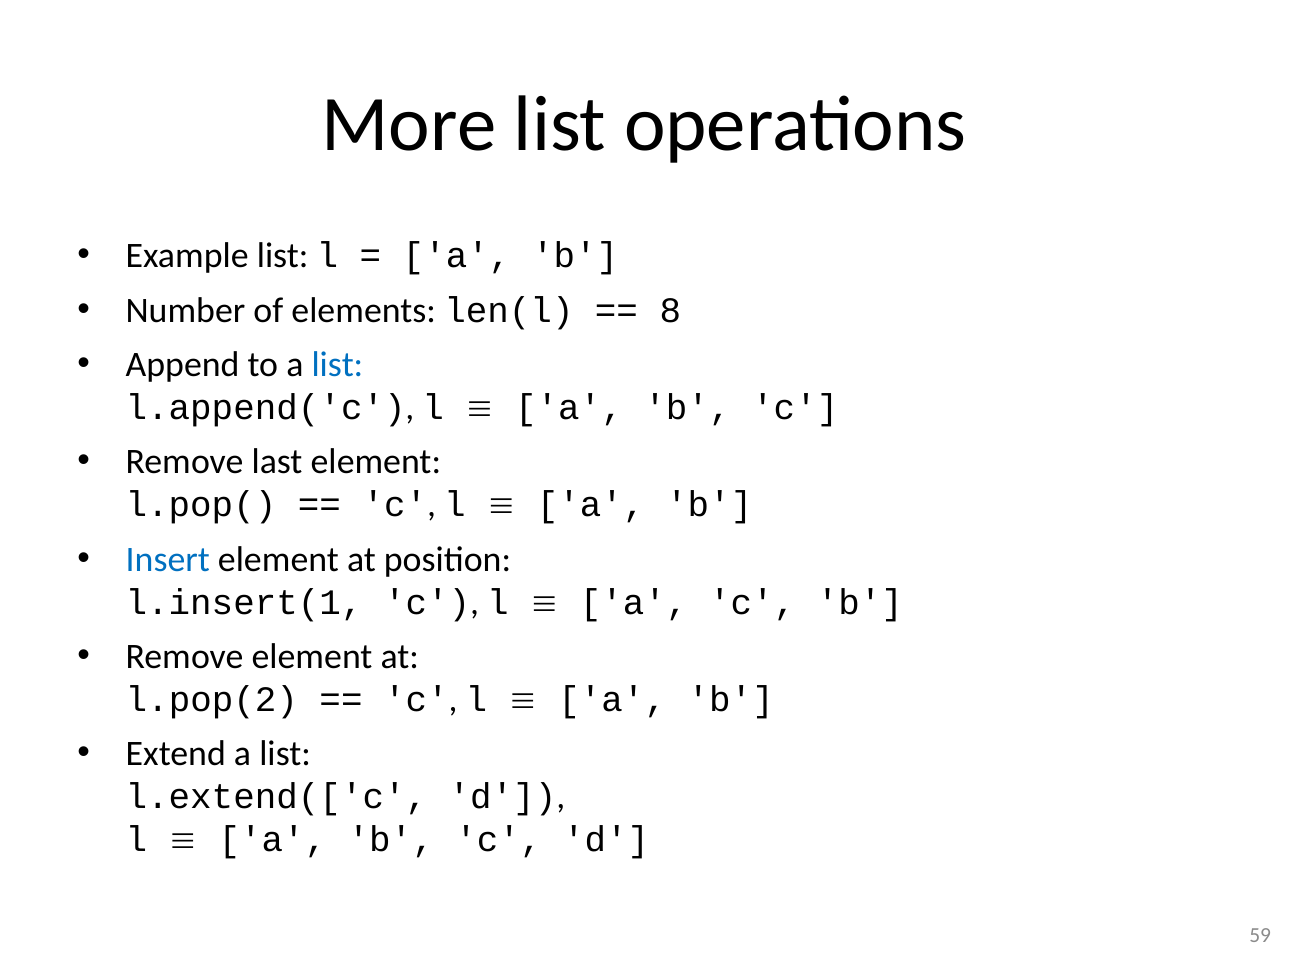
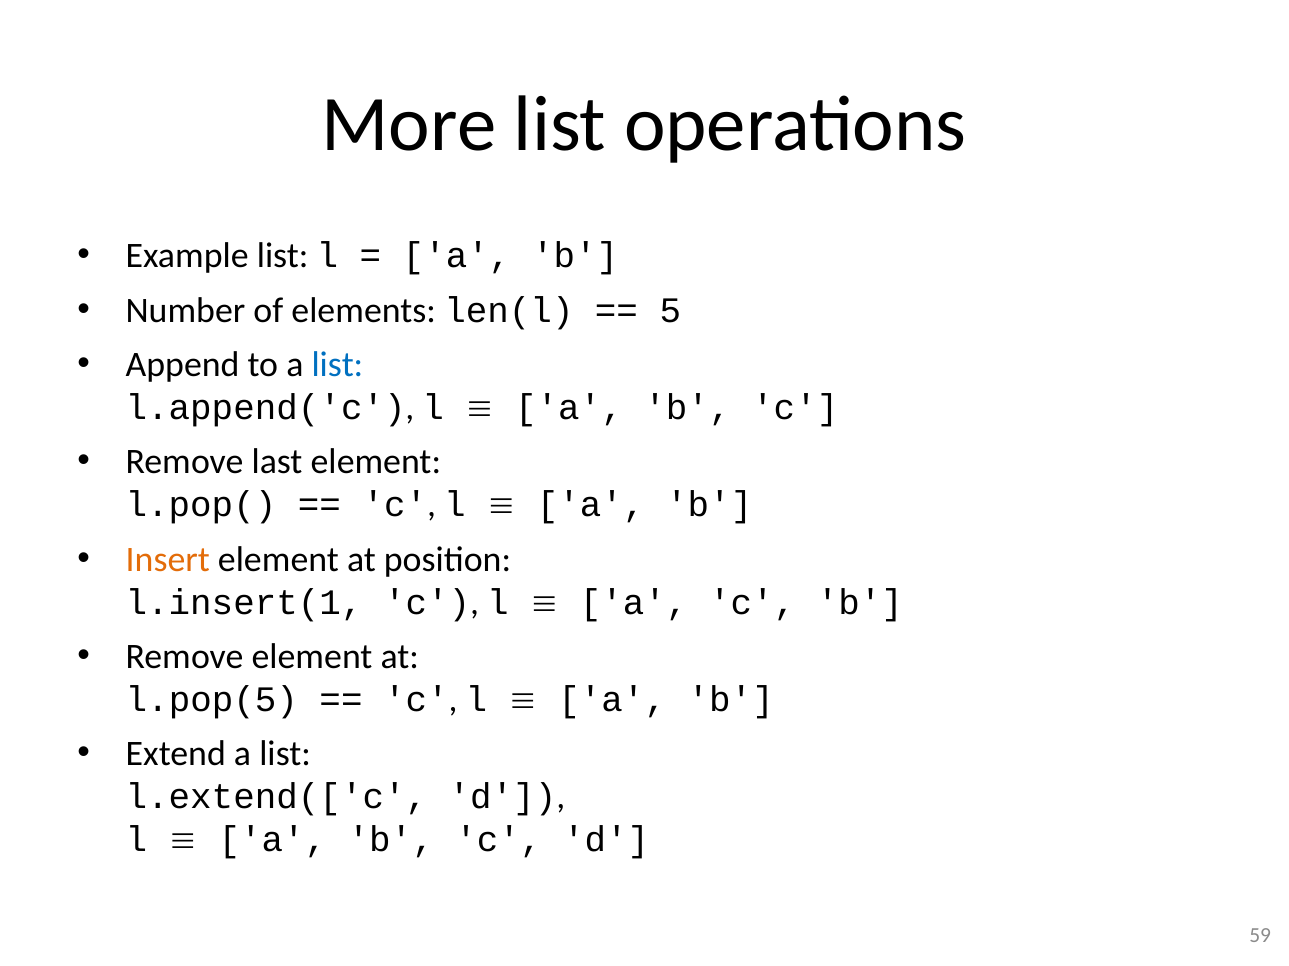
8: 8 -> 5 (670, 310)
Insert colour: blue -> orange (168, 560)
l.pop(2: l.pop(2 -> l.pop(5 (212, 700)
